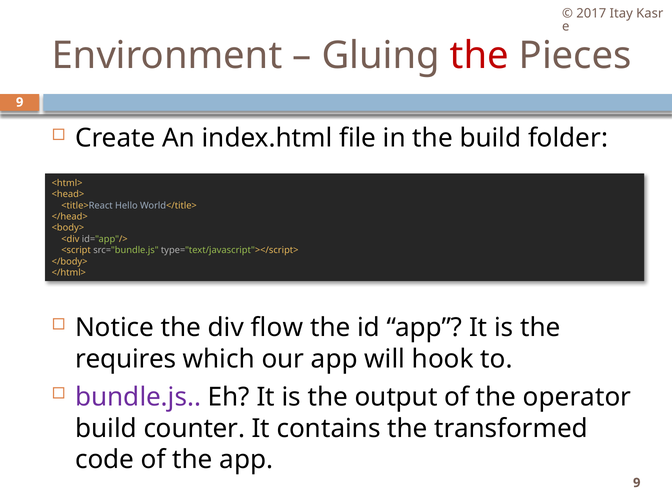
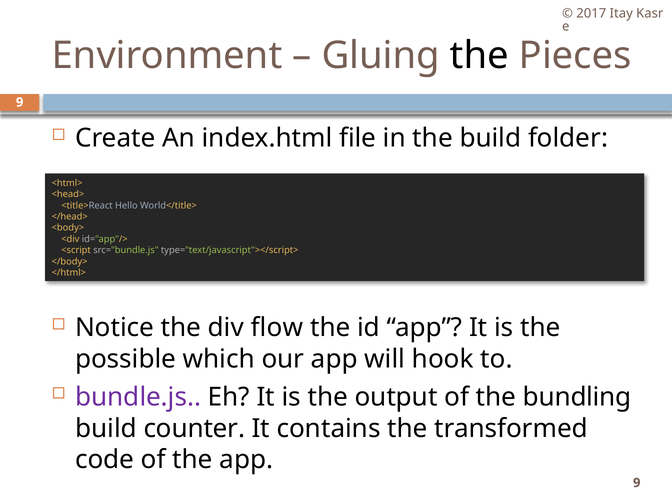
the colour: red -> black (479, 56)
requires: requires -> possible (126, 359)
operator: operator -> bundling (577, 397)
